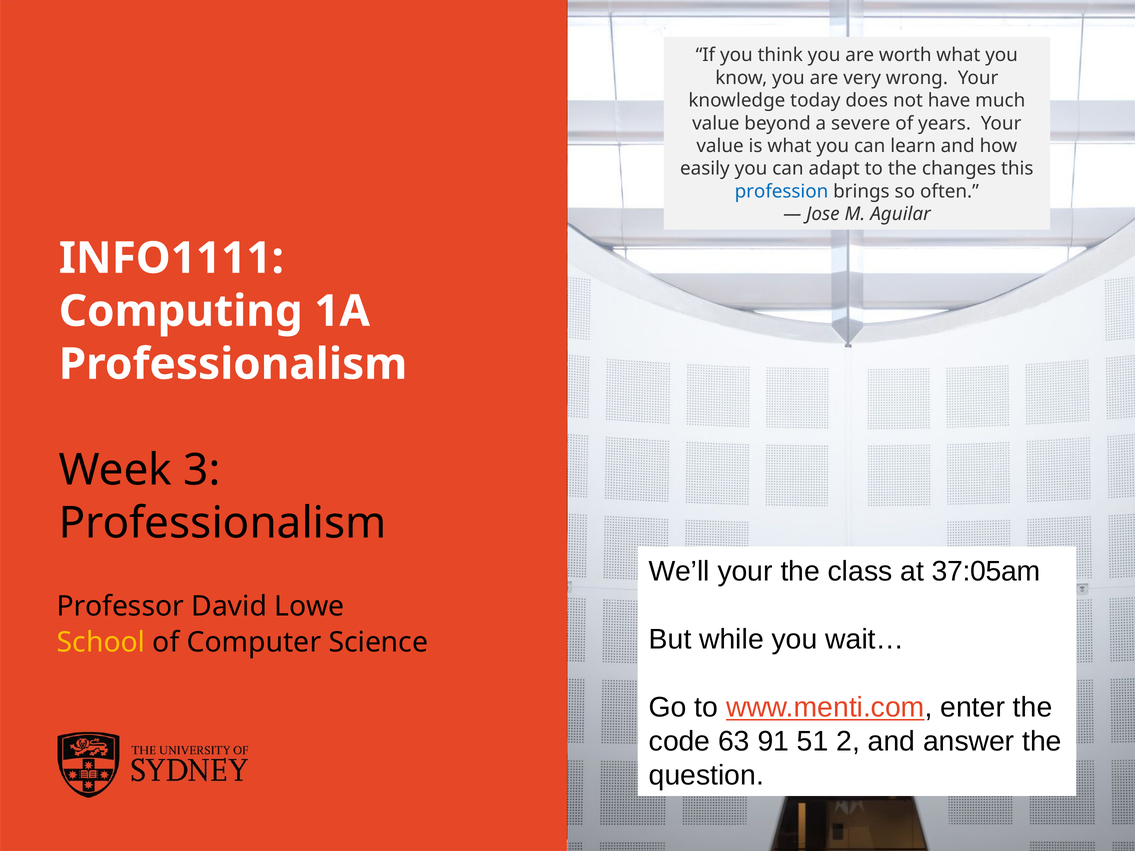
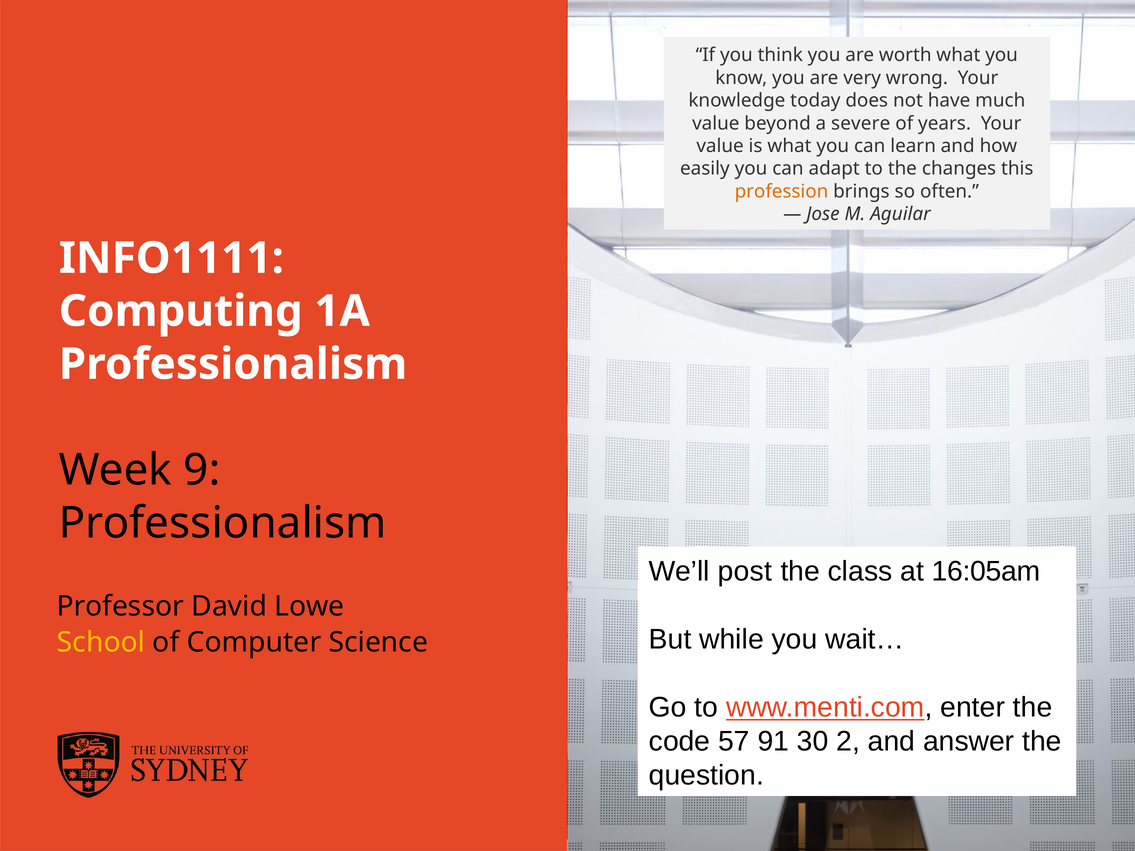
profession colour: blue -> orange (781, 191)
3: 3 -> 9 (202, 470)
We’ll your: your -> post (745, 571)
37:05am: 37:05am -> 16:05am (986, 571)
63: 63 -> 57 (734, 742)
51: 51 -> 30 (813, 742)
